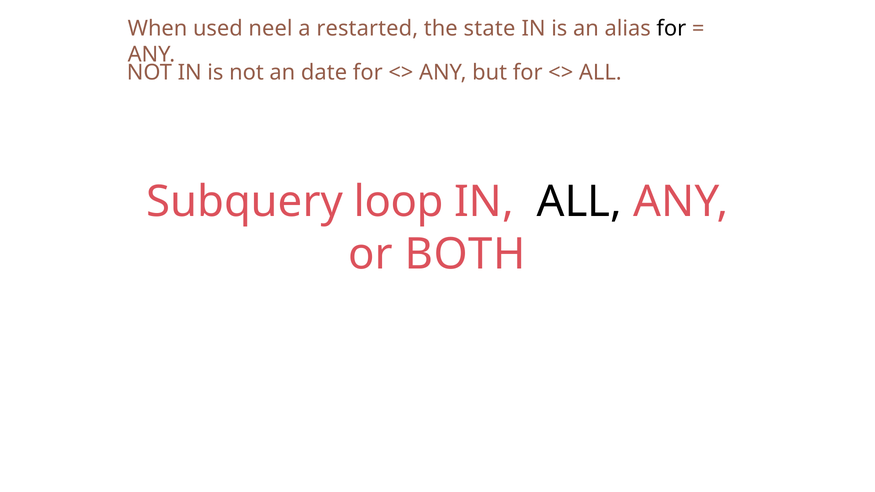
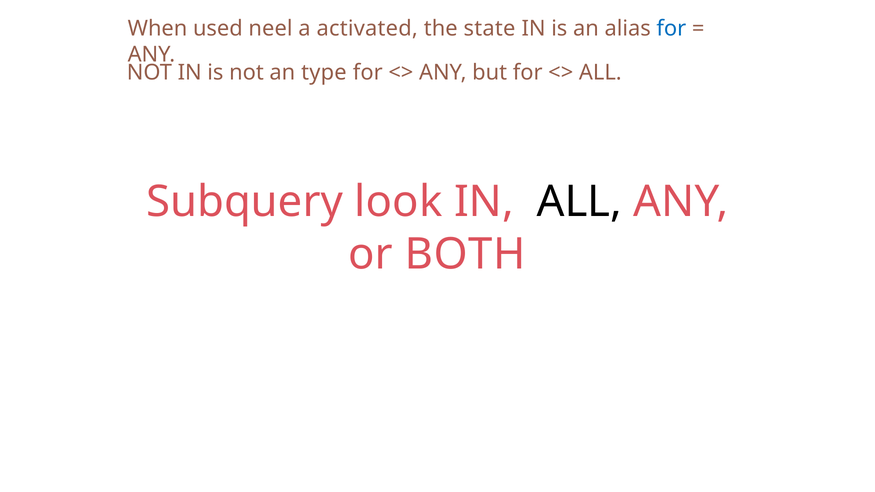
restarted: restarted -> activated (367, 28)
for colour: black -> blue (671, 28)
date: date -> type (324, 73)
loop: loop -> look (398, 202)
